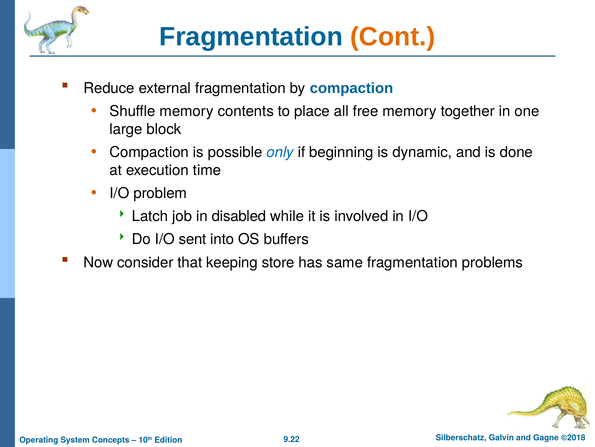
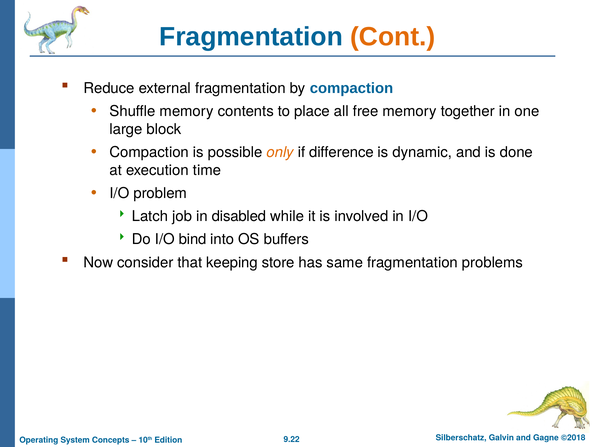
only colour: blue -> orange (280, 152)
beginning: beginning -> difference (341, 152)
sent: sent -> bind (193, 239)
